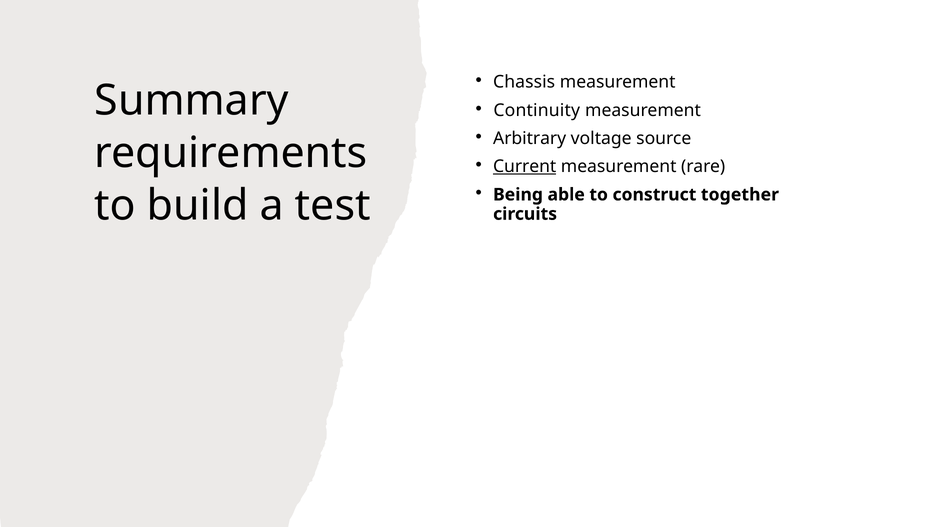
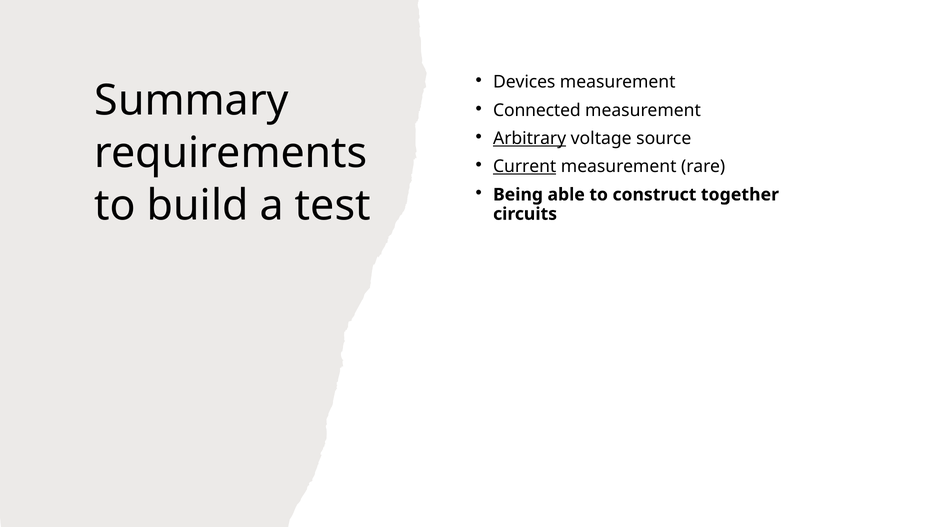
Chassis: Chassis -> Devices (524, 82)
Continuity: Continuity -> Connected (537, 110)
Arbitrary underline: none -> present (530, 138)
